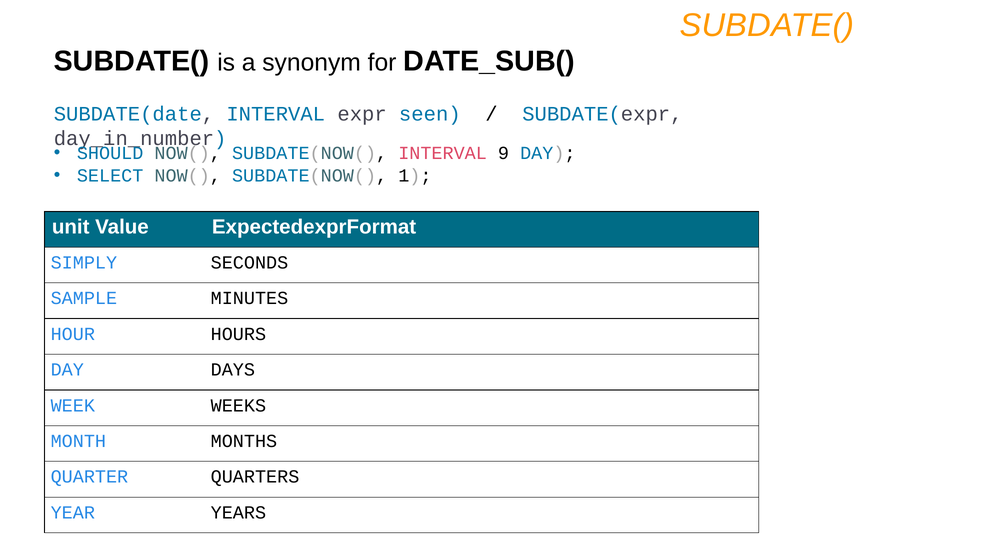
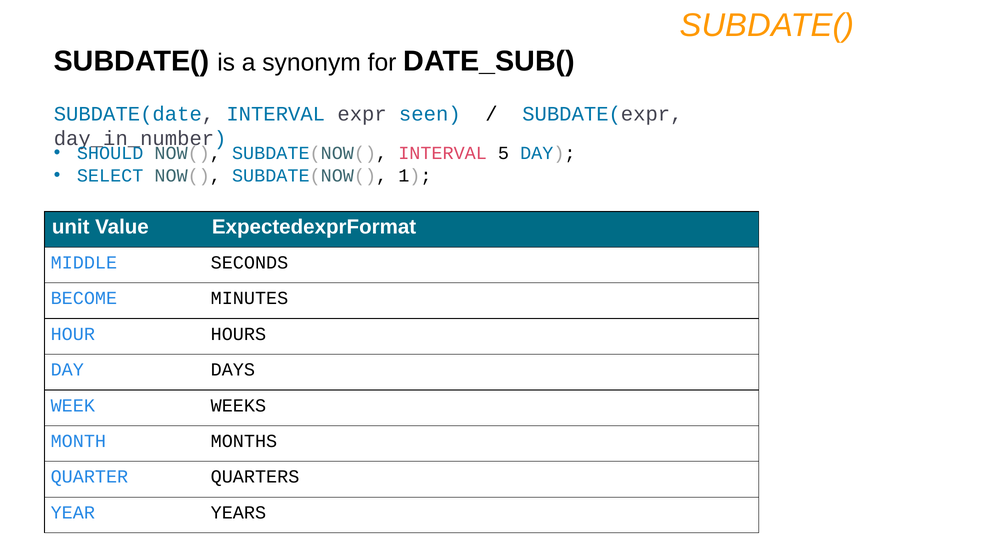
9: 9 -> 5 (504, 153)
SIMPLY: SIMPLY -> MIDDLE (84, 263)
SAMPLE: SAMPLE -> BECOME (84, 298)
